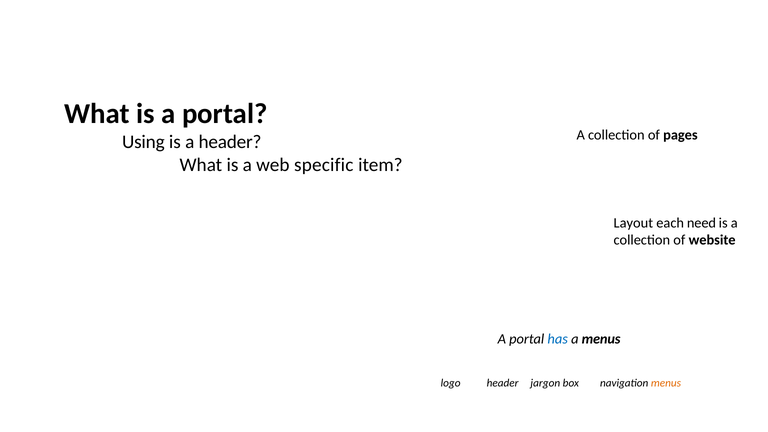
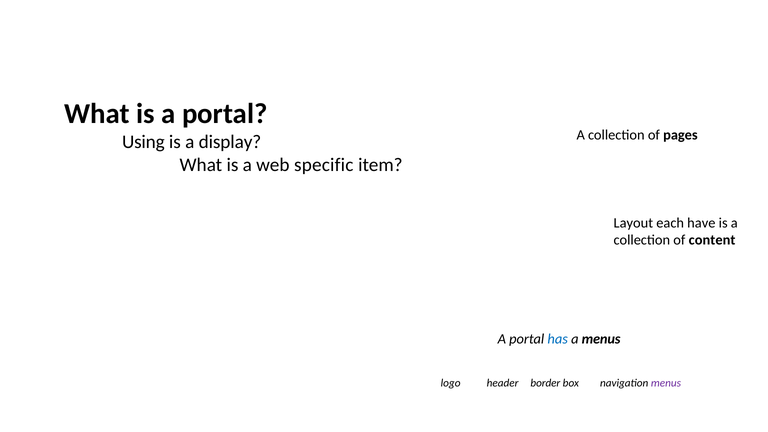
a header: header -> display (230, 142)
need: need -> have (701, 223)
website: website -> content (712, 240)
jargon: jargon -> border (545, 383)
menus colour: orange -> purple (666, 383)
